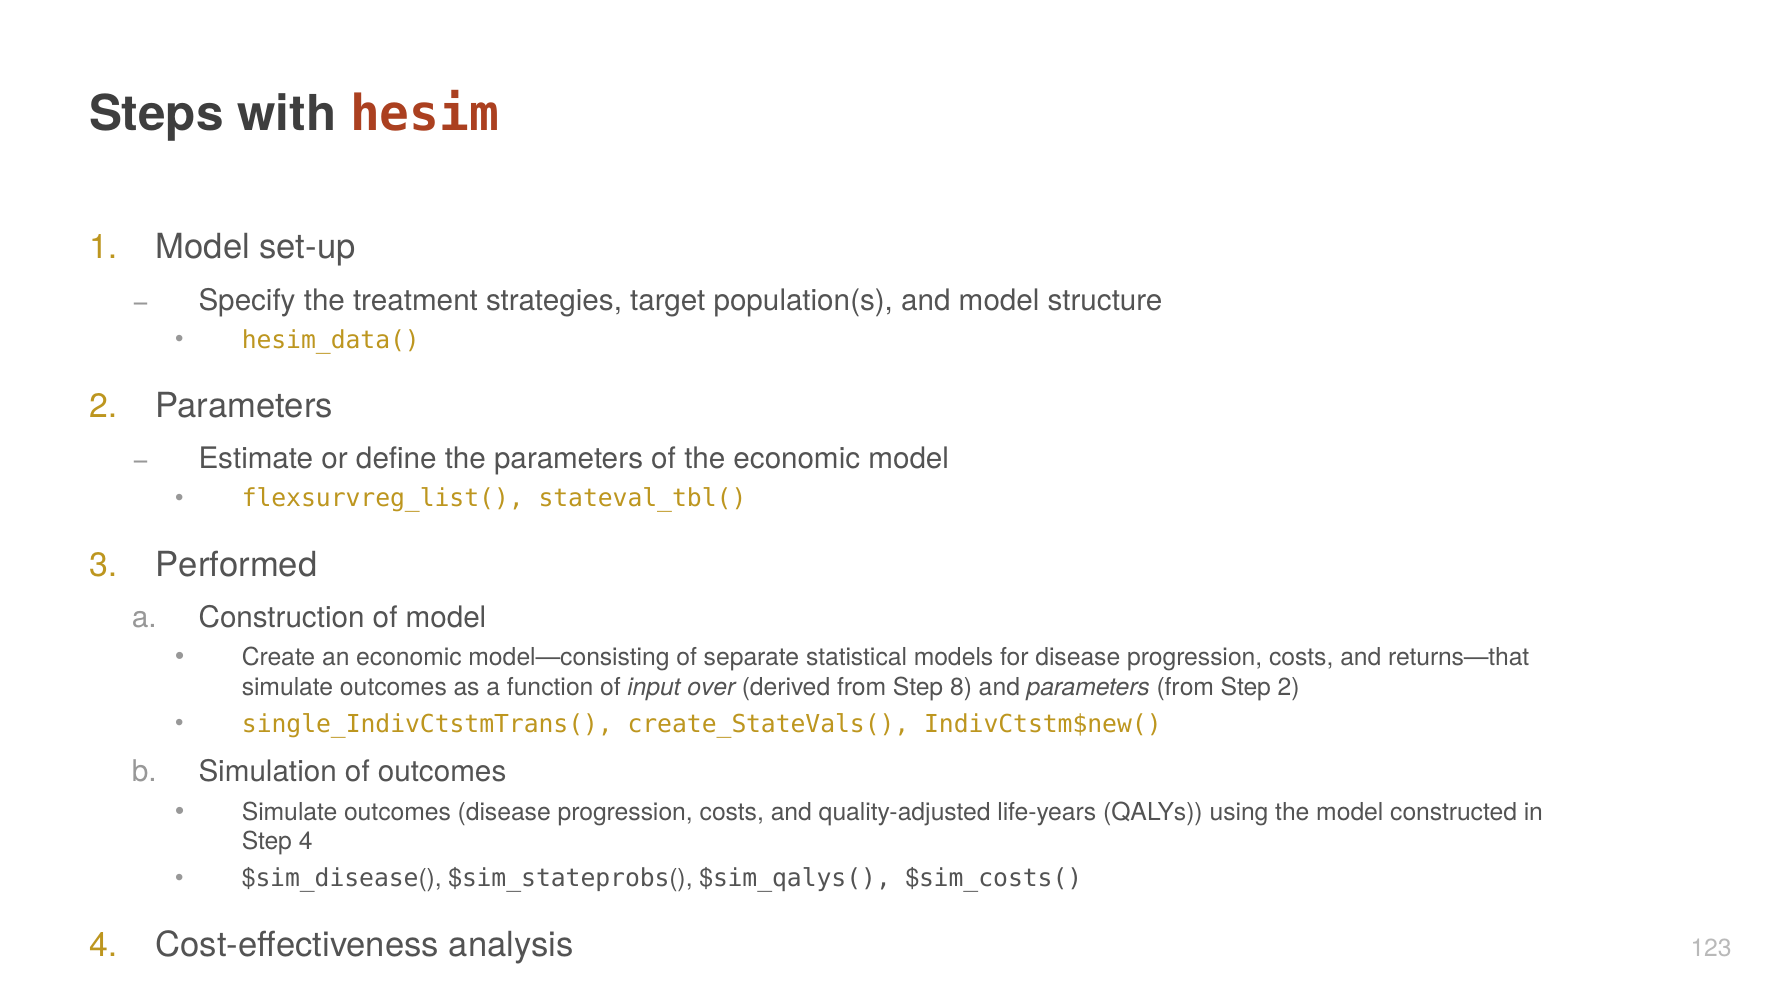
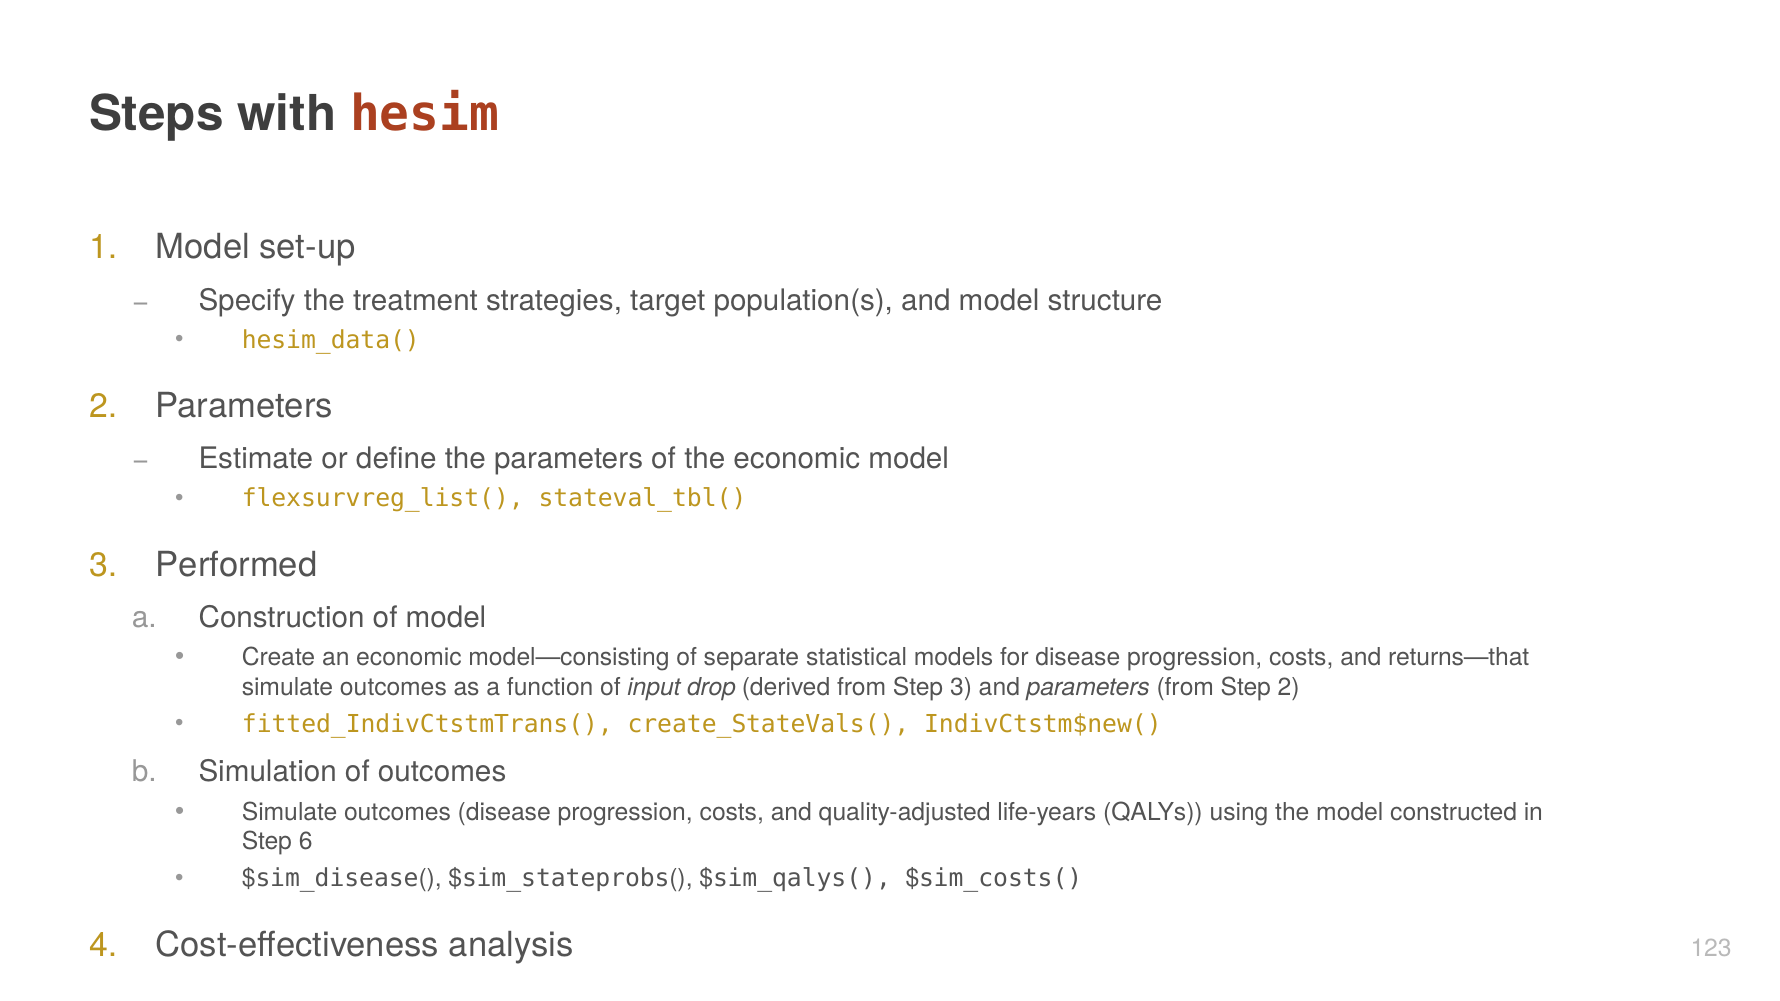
over: over -> drop (711, 687)
Step 8: 8 -> 3 (961, 687)
single_IndivCtstmTrans(: single_IndivCtstmTrans( -> fitted_IndivCtstmTrans( (427, 725)
Step 4: 4 -> 6 (306, 842)
